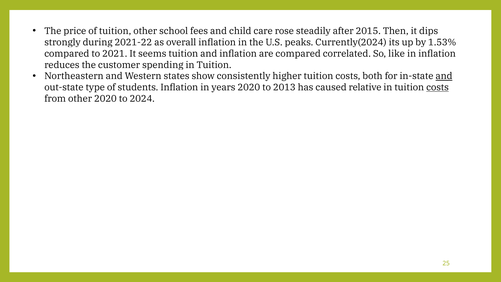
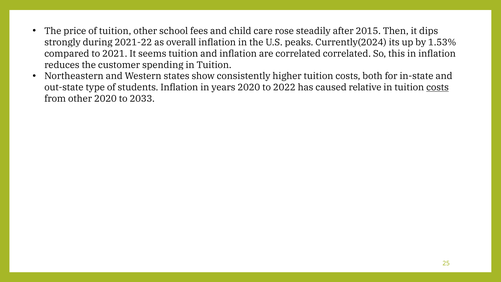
are compared: compared -> correlated (298, 54)
like: like -> this (397, 54)
and underline: present -> none (444, 76)
2013: 2013 -> 2022 (284, 87)
2024: 2024 -> 2033 (142, 99)
